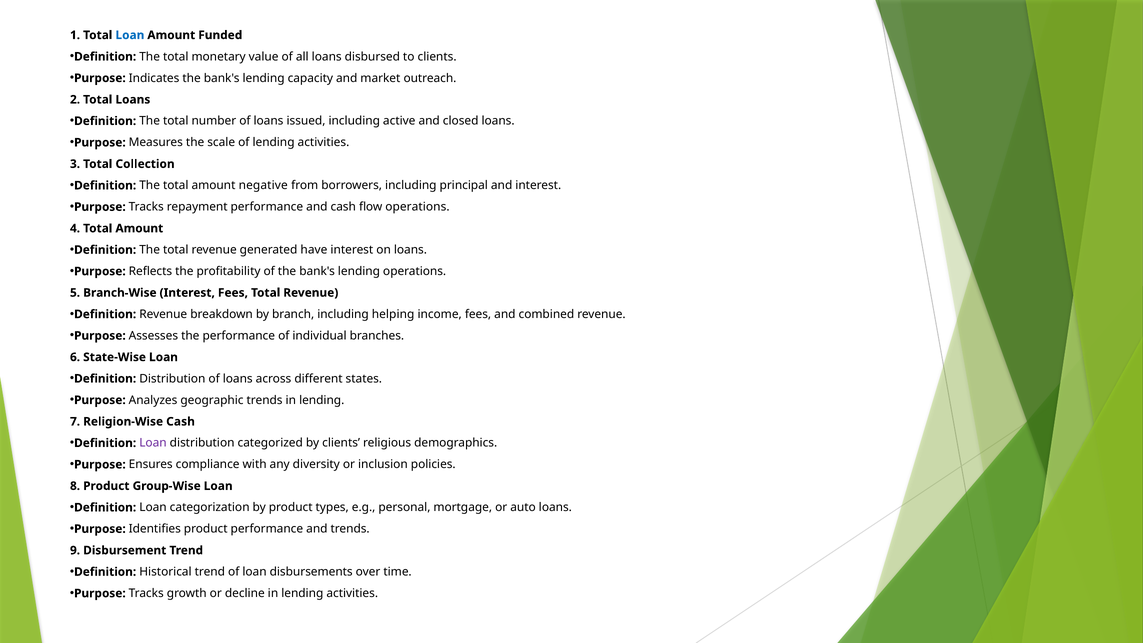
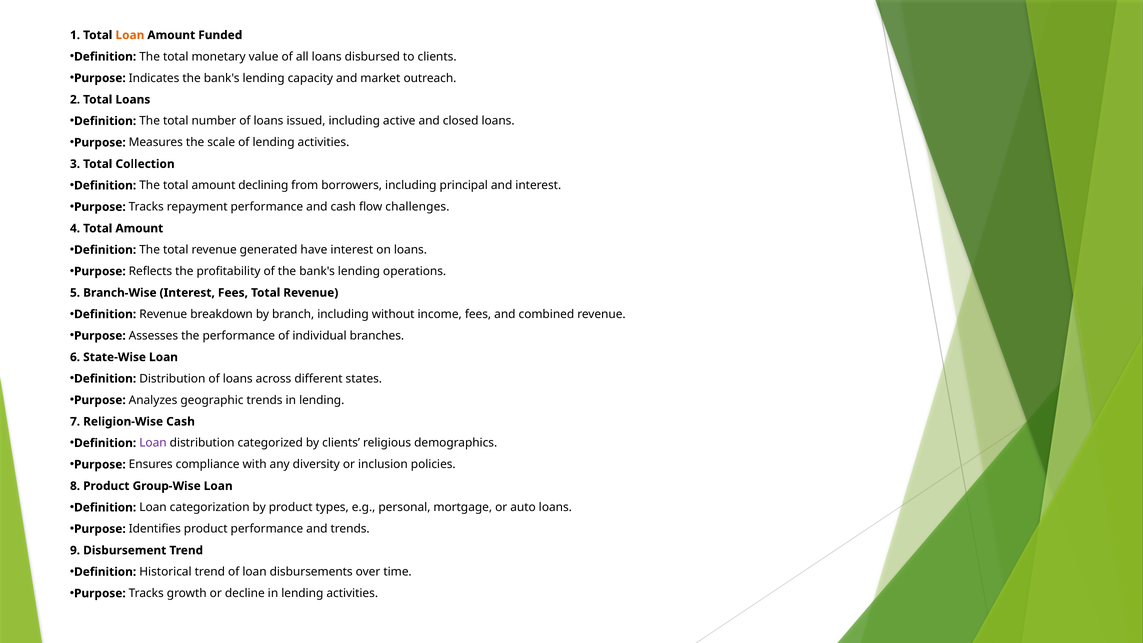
Loan colour: blue -> orange (130, 35)
negative: negative -> declining (263, 185)
flow operations: operations -> challenges (417, 207)
helping: helping -> without (393, 314)
